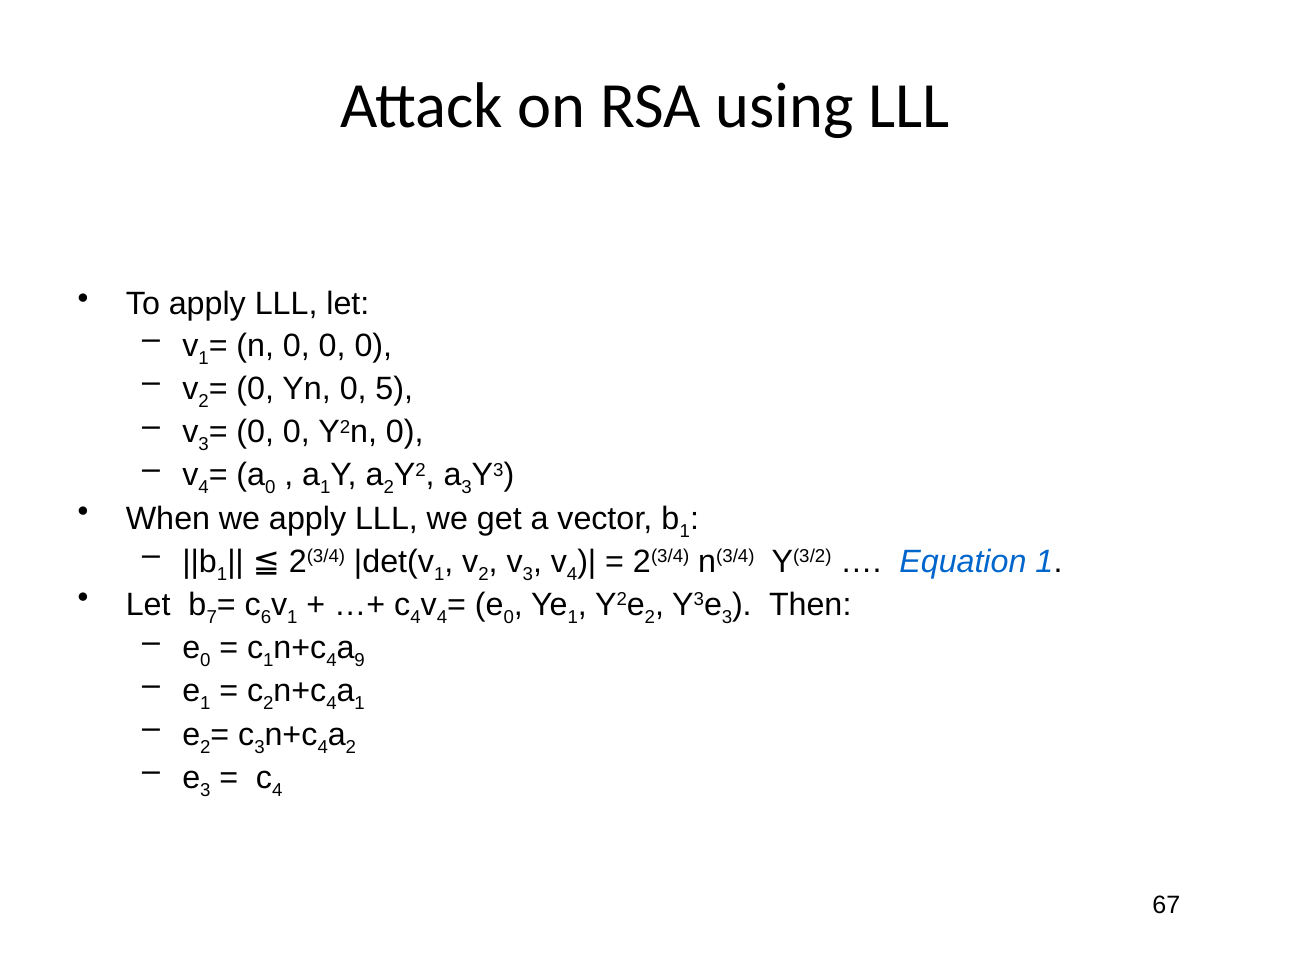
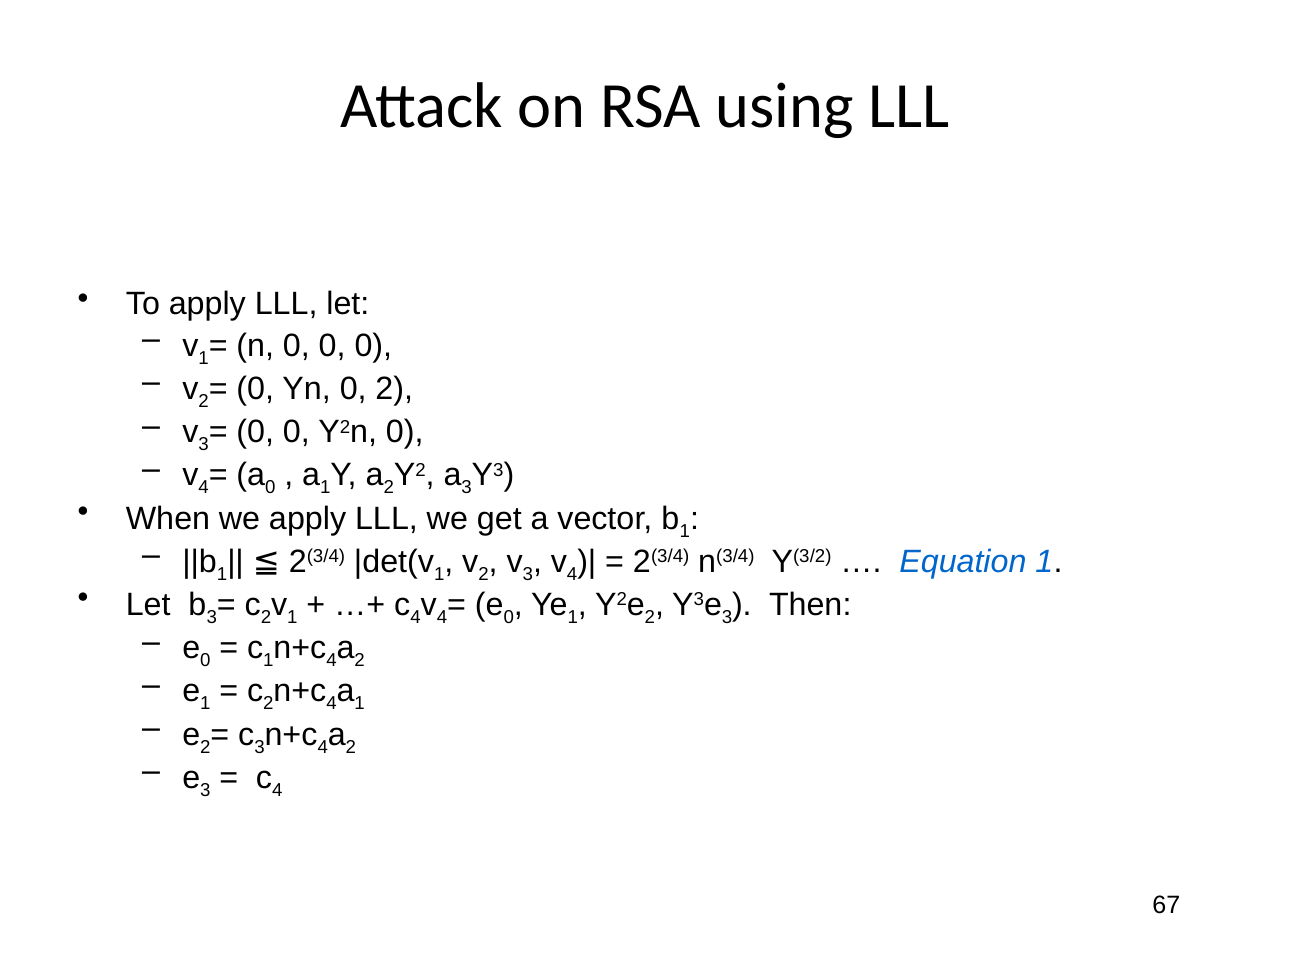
0 5: 5 -> 2 (394, 389)
7: 7 -> 3 (212, 617)
6: 6 -> 2 (266, 617)
9: 9 -> 2 (360, 660)
